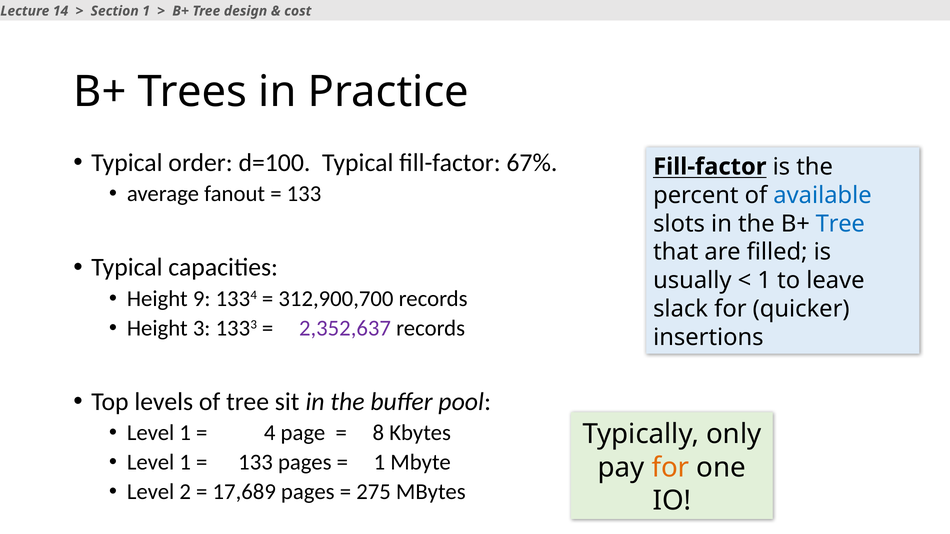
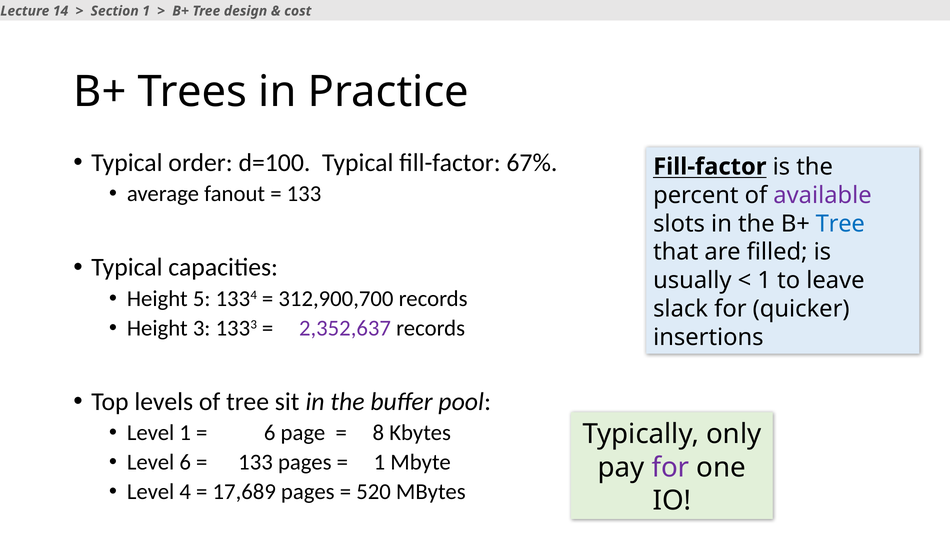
available colour: blue -> purple (823, 195)
9: 9 -> 5 (202, 299)
4: 4 -> 6 (270, 433)
1: 1 -> 6 (185, 463)
for colour: orange -> purple (670, 468)
2: 2 -> 4 (185, 492)
275: 275 -> 520 (374, 492)
